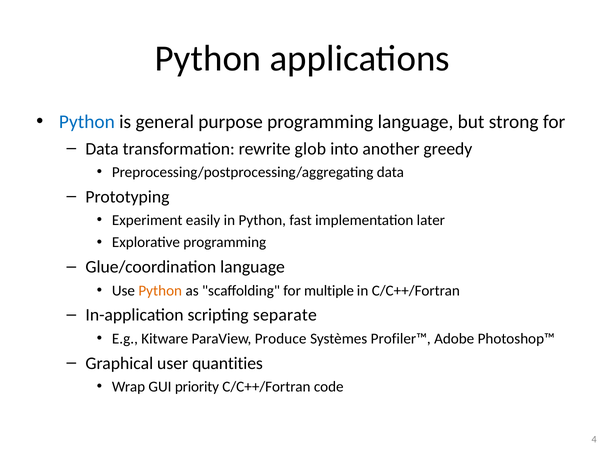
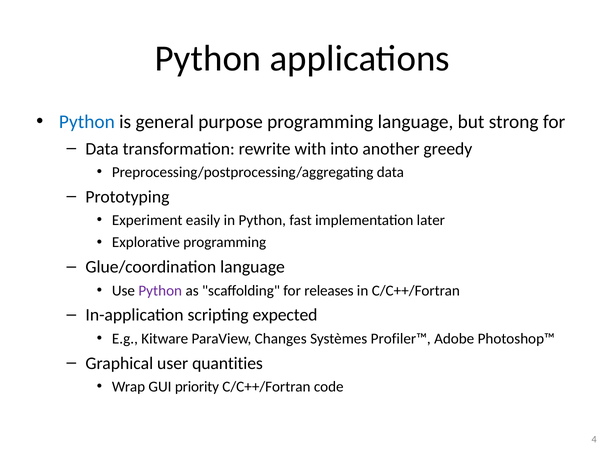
glob: glob -> with (310, 149)
Python colour: orange -> purple (160, 290)
multiple: multiple -> releases (329, 290)
separate: separate -> expected (285, 315)
Produce: Produce -> Changes (281, 339)
